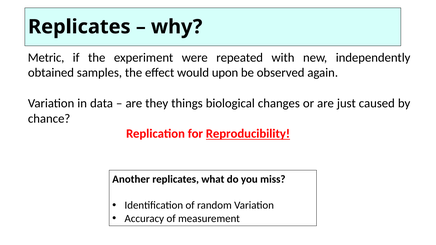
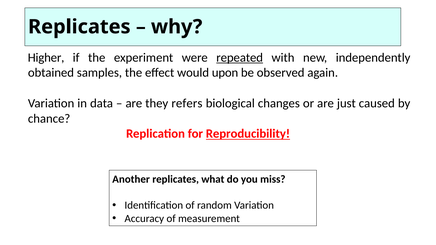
Metric: Metric -> Higher (46, 58)
repeated underline: none -> present (240, 58)
things: things -> refers (187, 103)
